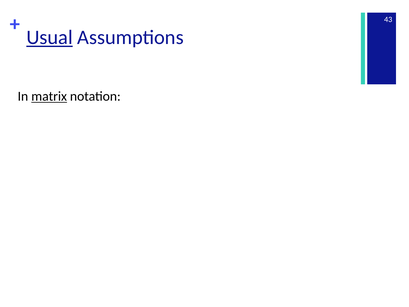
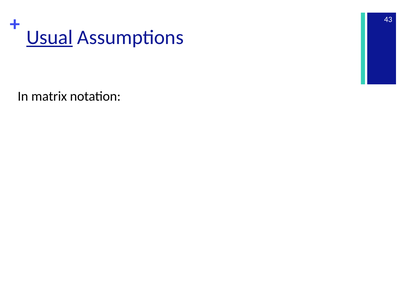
matrix underline: present -> none (49, 96)
